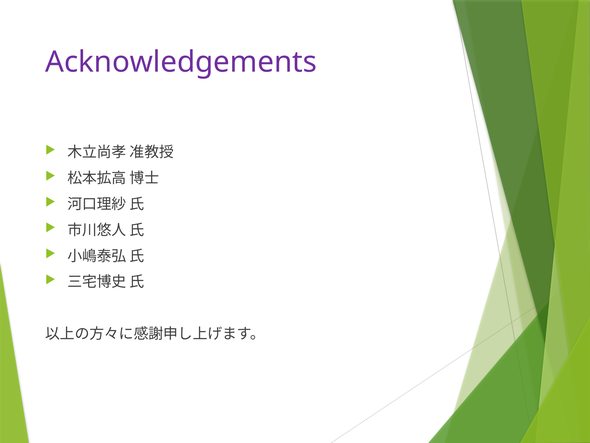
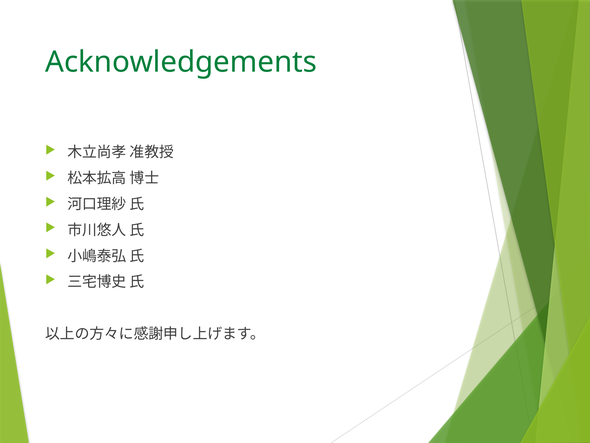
Acknowledgements colour: purple -> green (181, 62)
